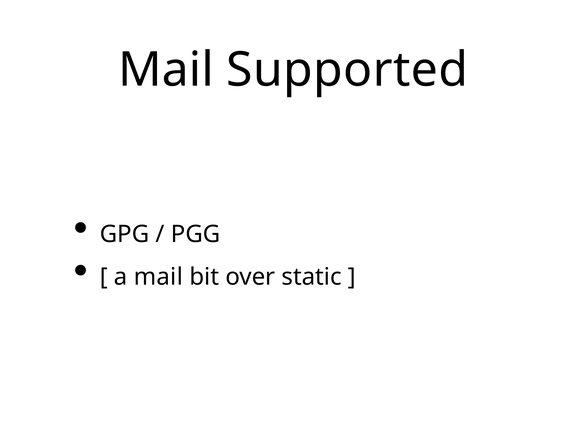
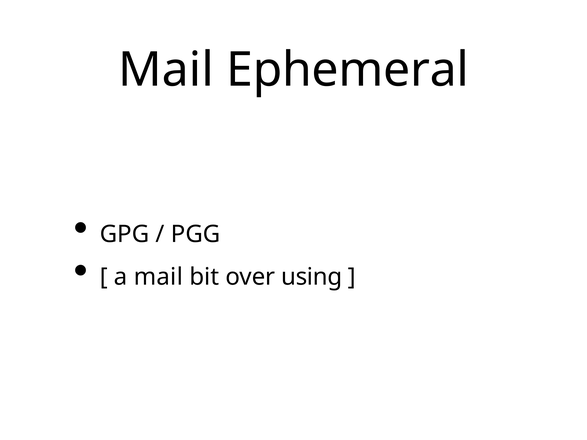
Supported: Supported -> Ephemeral (348, 70)
static: static -> using (312, 277)
